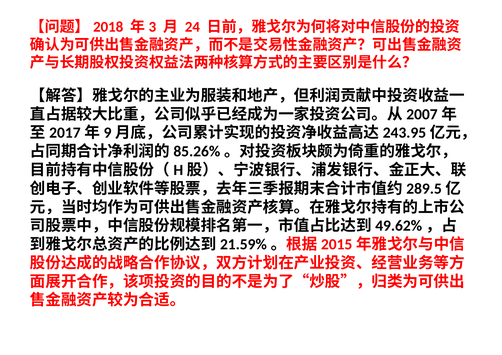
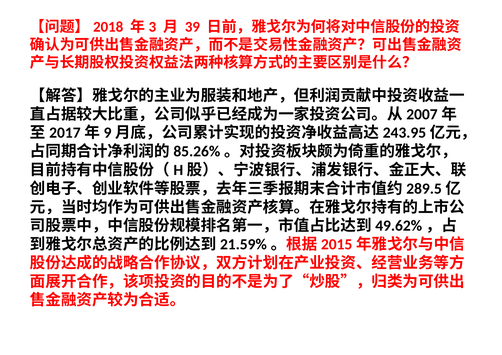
24: 24 -> 39 (192, 27)
